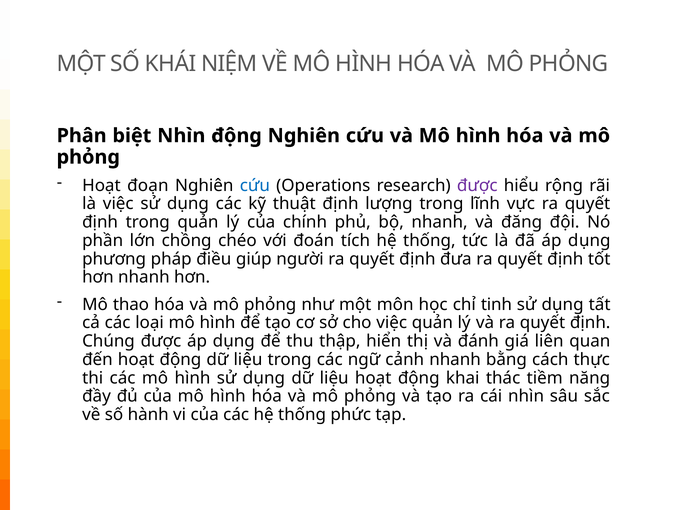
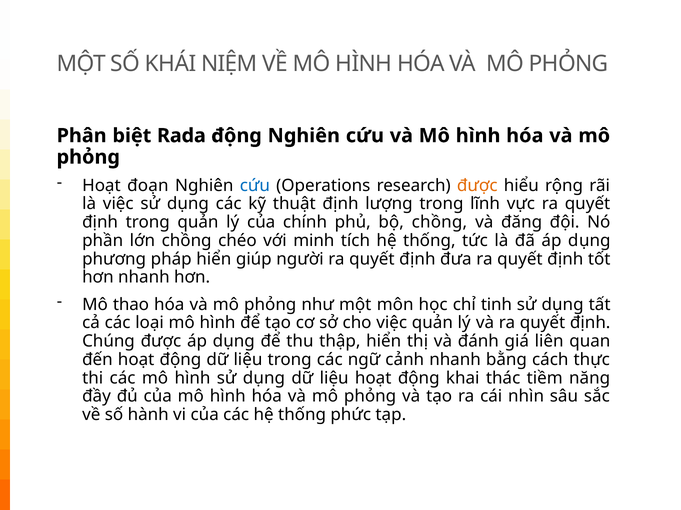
biệt Nhìn: Nhìn -> Rada (181, 136)
được colour: purple -> orange (477, 186)
bộ nhanh: nhanh -> chồng (439, 222)
đoán: đoán -> minh (314, 241)
pháp điều: điều -> hiển (214, 259)
